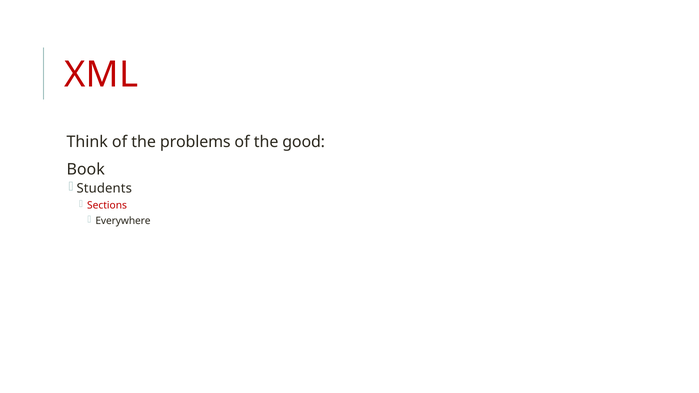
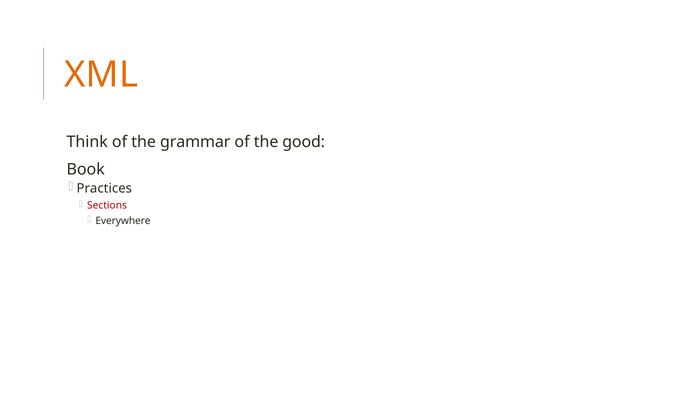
XML colour: red -> orange (101, 75)
problems: problems -> grammar (195, 142)
Students: Students -> Practices (104, 188)
